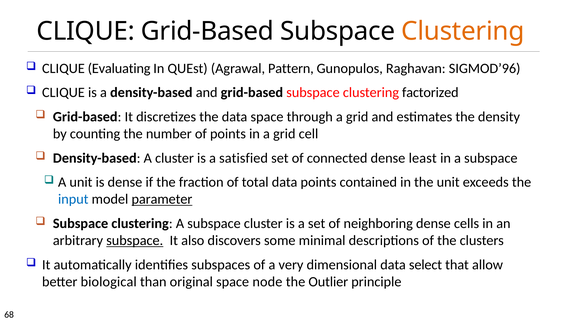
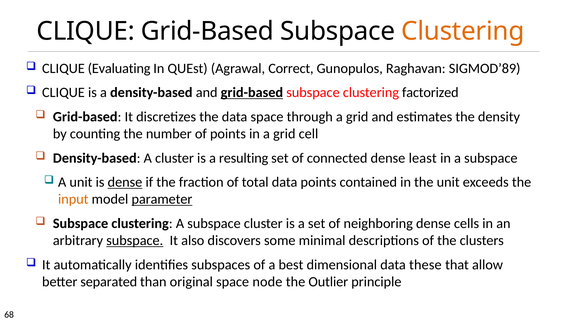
Pattern: Pattern -> Correct (291, 68)
SIGMOD’96: SIGMOD’96 -> SIGMOD’89 (485, 68)
grid-based underline: none -> present (252, 93)
satisfied: satisfied -> resulting (244, 158)
dense underline: none -> present (125, 182)
input colour: blue -> orange (73, 199)
very: very -> best (291, 265)
select: select -> these (425, 265)
biological: biological -> separated (109, 282)
